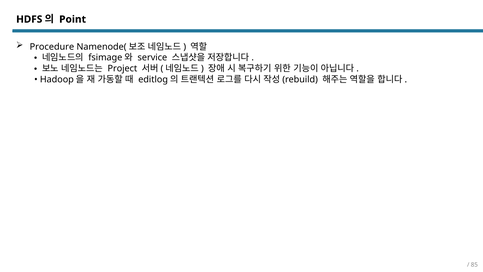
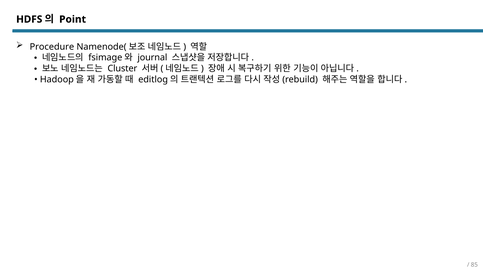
service: service -> journal (152, 58)
Project: Project -> Cluster (122, 68)
